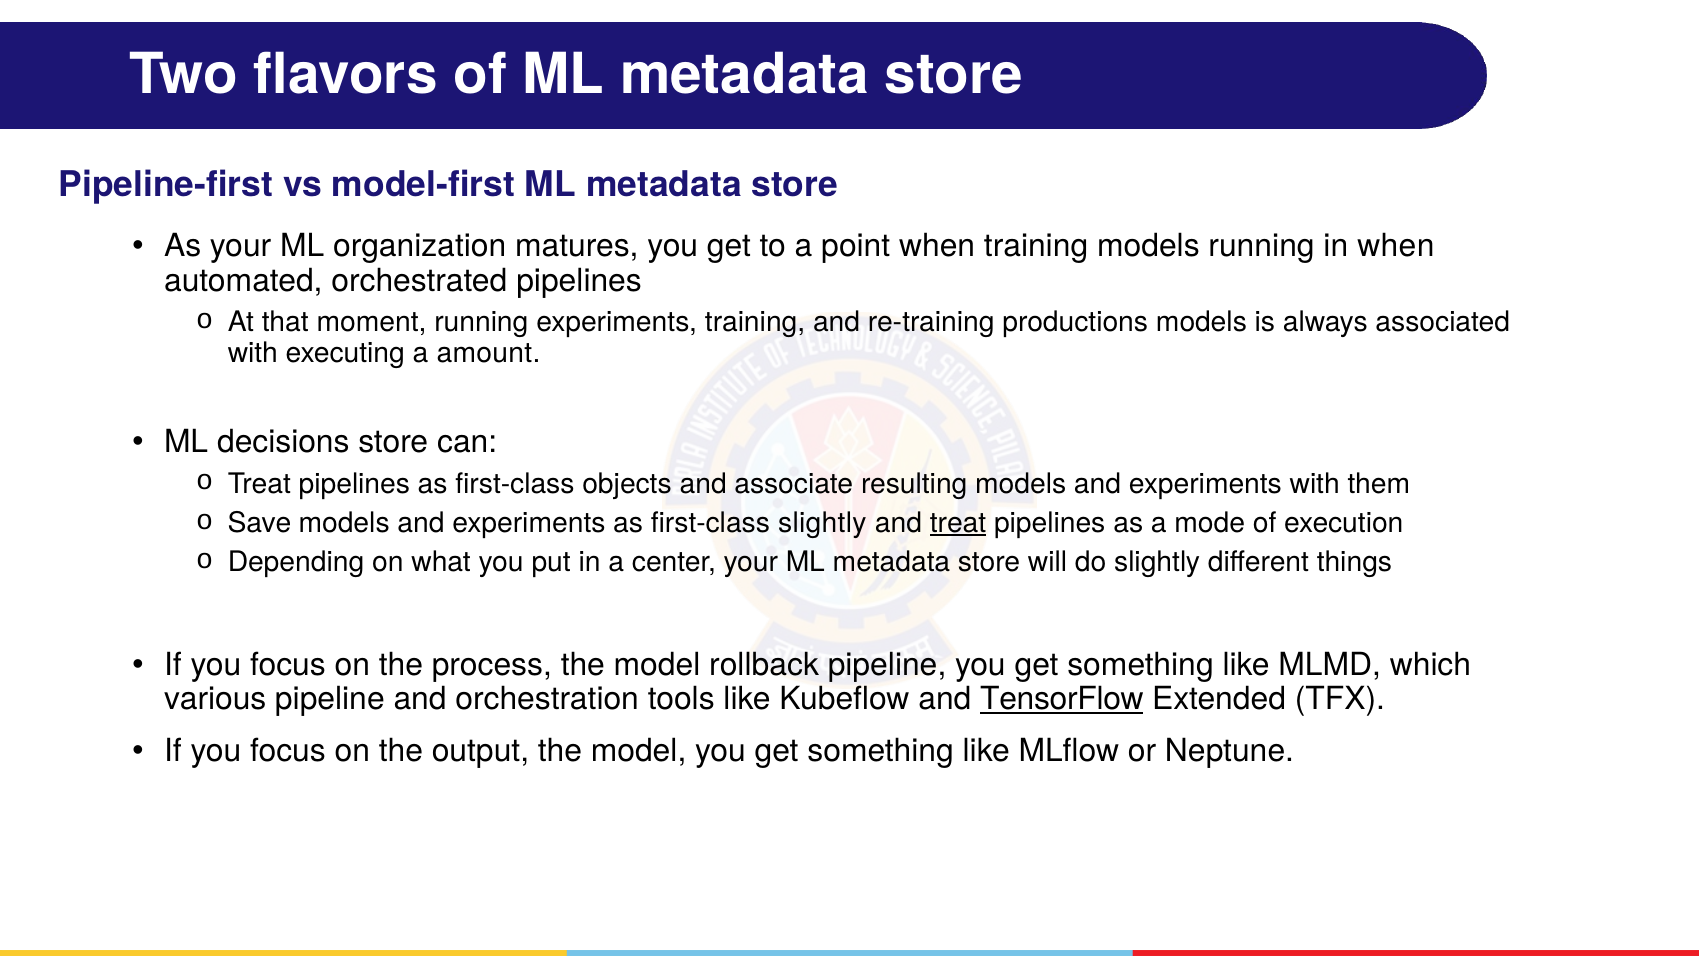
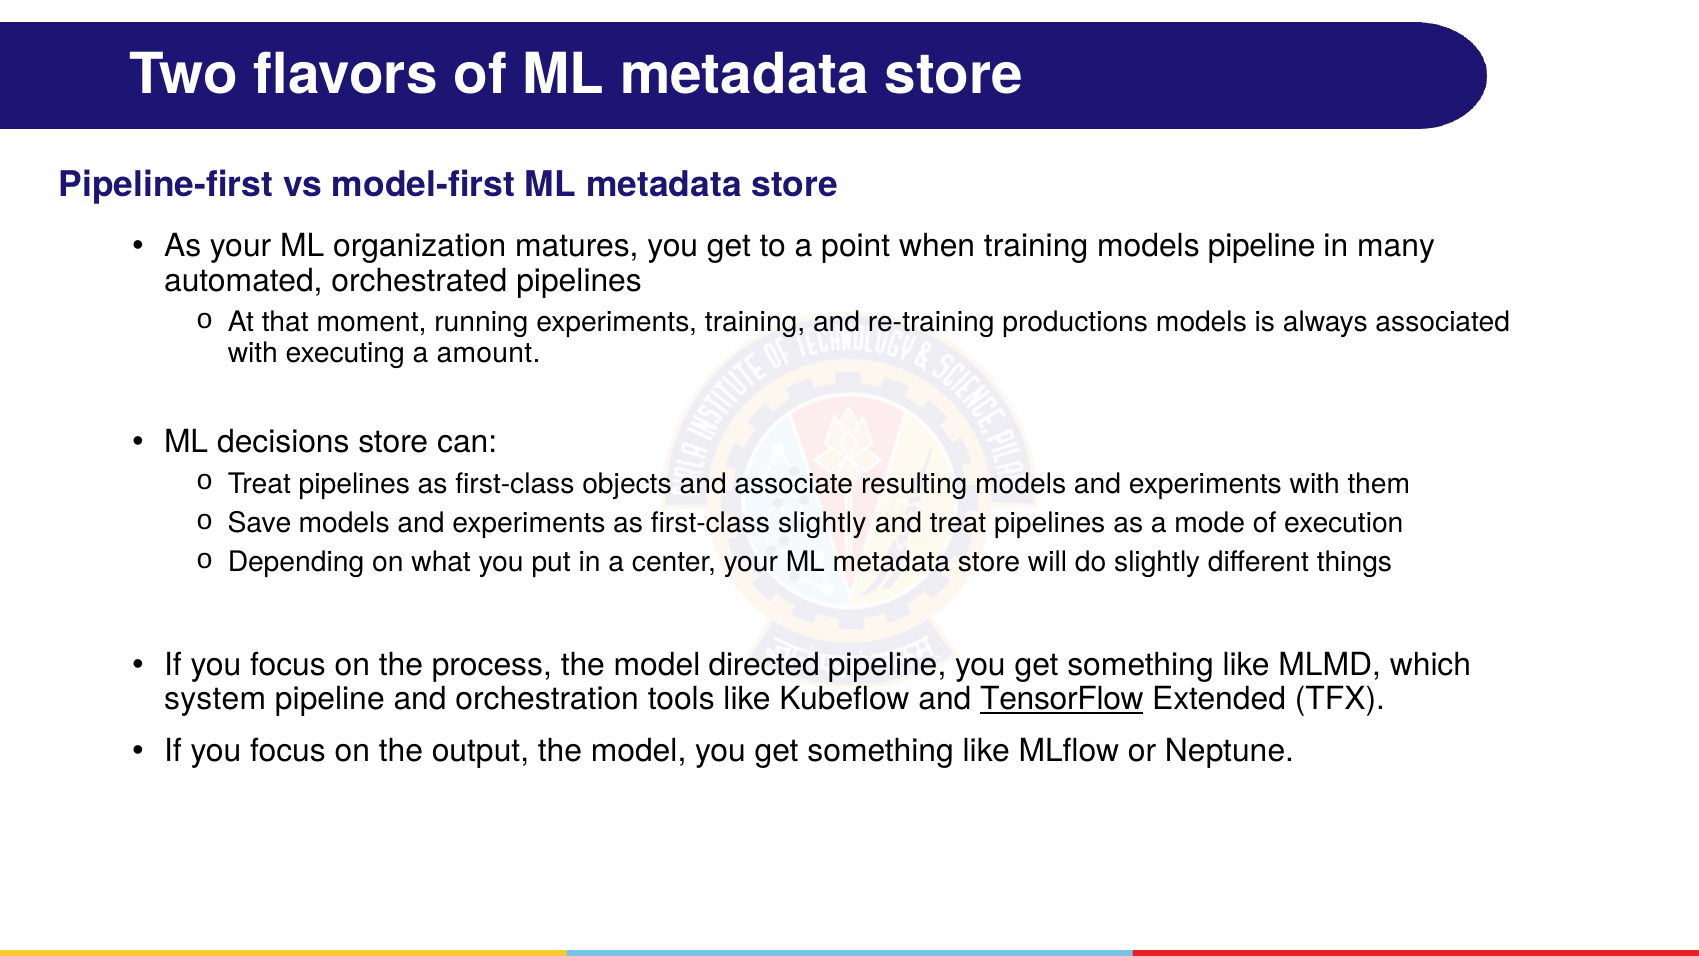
models running: running -> pipeline (1262, 246)
in when: when -> many (1396, 246)
treat underline: present -> none (958, 523)
rollback: rollback -> directed (764, 665)
various: various -> system (215, 699)
